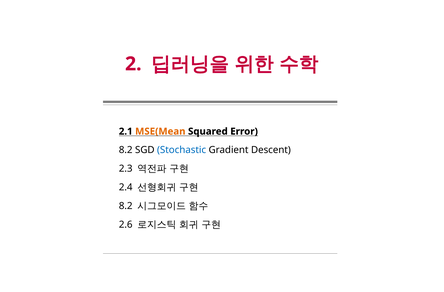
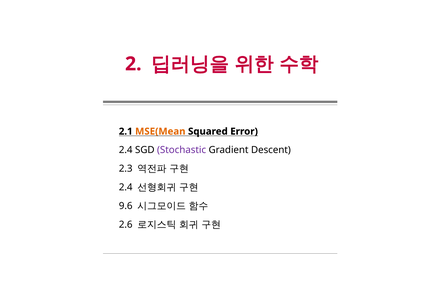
8.2: 8.2 -> 2.4 (126, 150)
Stochastic colour: blue -> purple (182, 150)
8.2: 8.2 -> 9.6 (126, 206)
